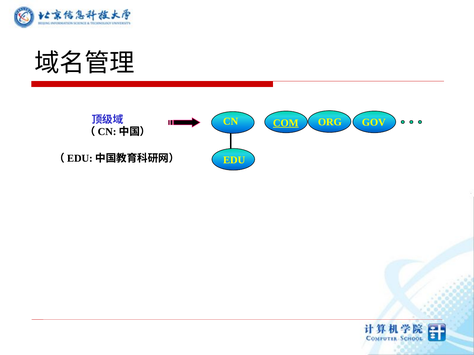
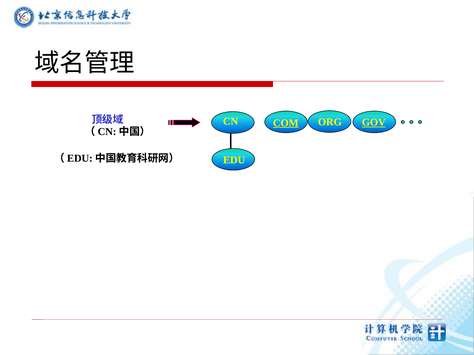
GOV underline: none -> present (374, 123)
